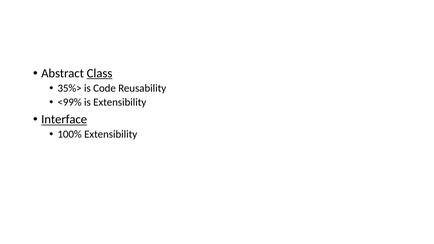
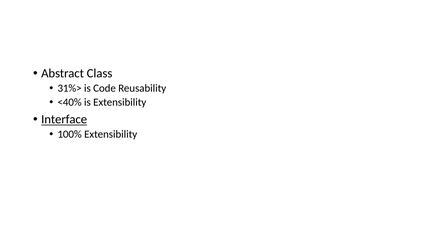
Class underline: present -> none (100, 73)
35%>: 35%> -> 31%> (70, 88)
<99%: <99% -> <40% (70, 102)
